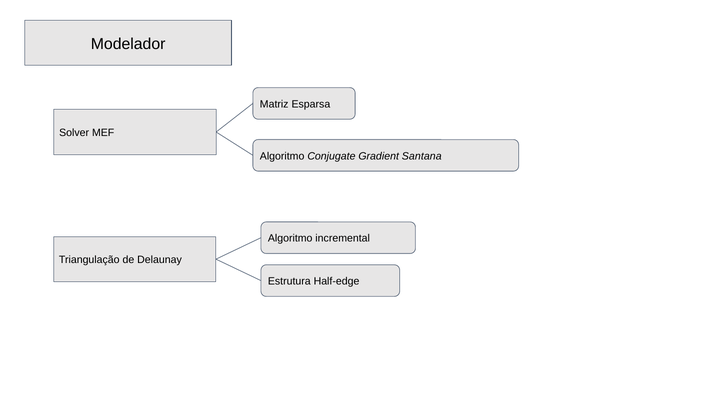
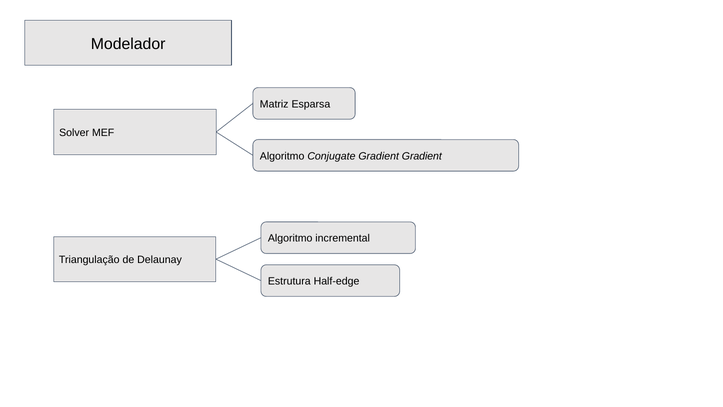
Gradient Santana: Santana -> Gradient (422, 156)
